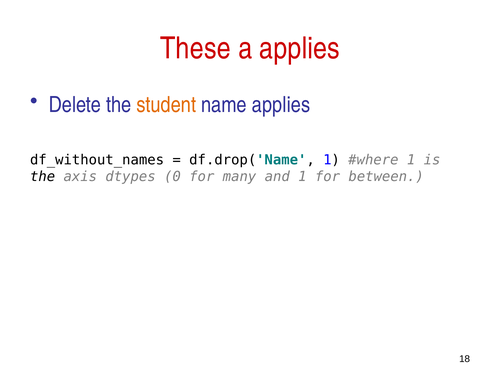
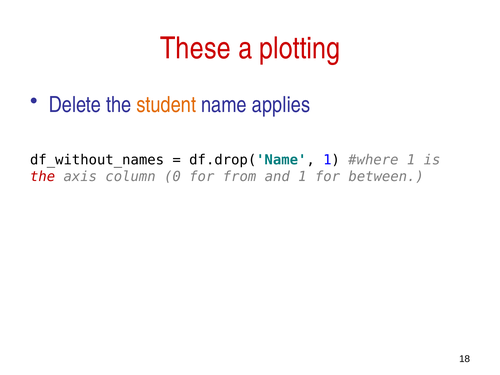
a applies: applies -> plotting (300, 48)
the colour: black -> red (43, 177)
dtypes: dtypes -> column (131, 177)
many: many -> from (240, 177)
